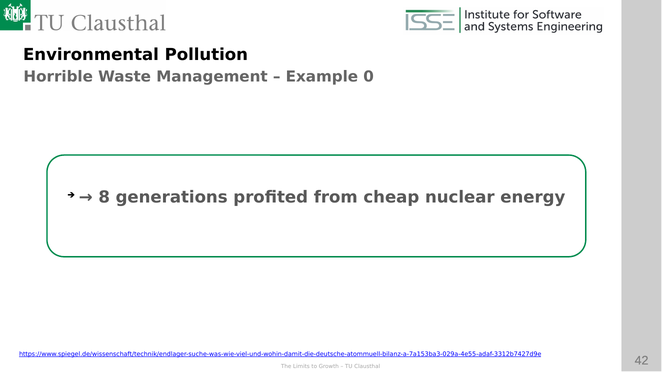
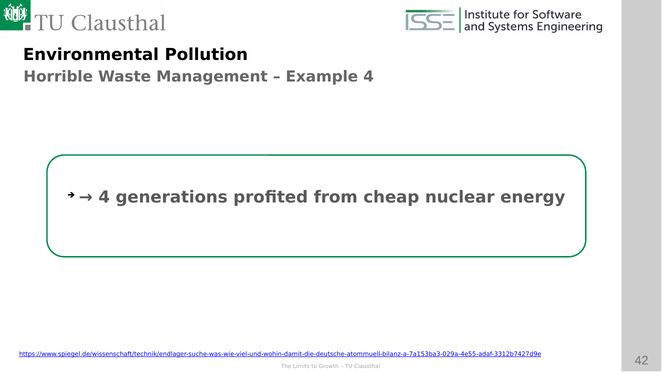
Example 0: 0 -> 4 (369, 77)
8: 8 -> 4 (104, 197)
